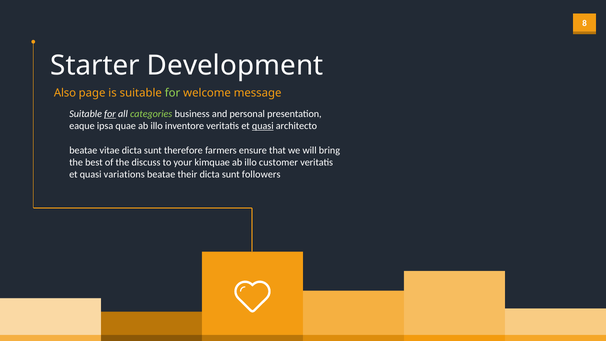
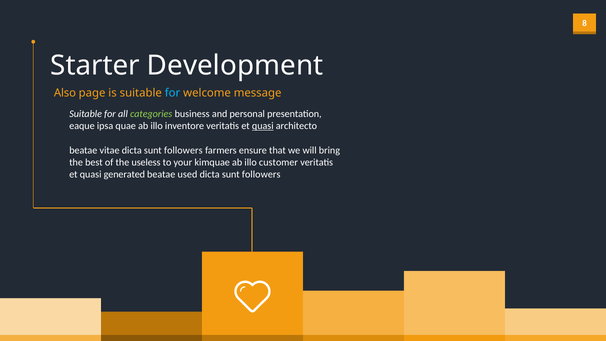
for colour: light green -> light blue (173, 93)
for underline: present -> none (110, 114)
vitae dicta sunt therefore: therefore -> followers (183, 150)
discuss: discuss -> useless (146, 162)
variations: variations -> generated (124, 174)
their: their -> used (187, 174)
